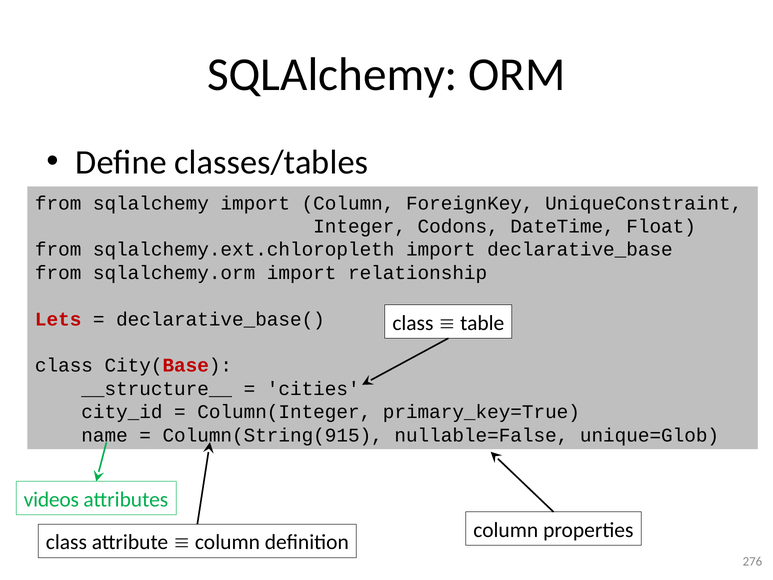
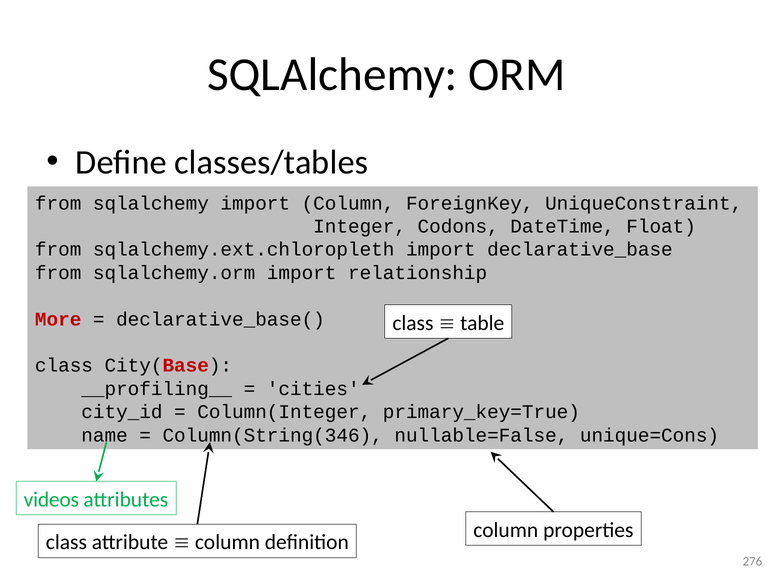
Lets: Lets -> More (58, 319)
__structure__: __structure__ -> __profiling__ (157, 389)
Column(String(915: Column(String(915 -> Column(String(346 (273, 435)
unique=Glob: unique=Glob -> unique=Cons (650, 435)
